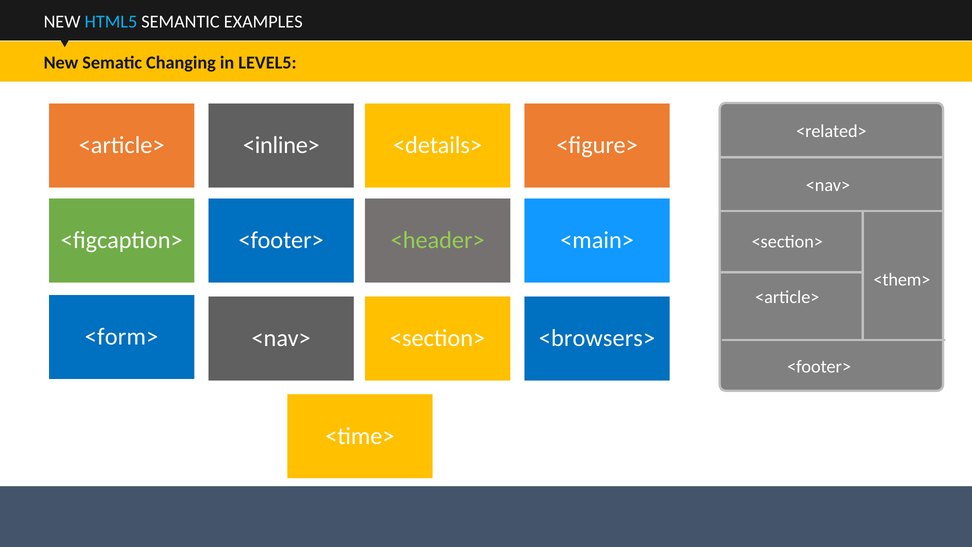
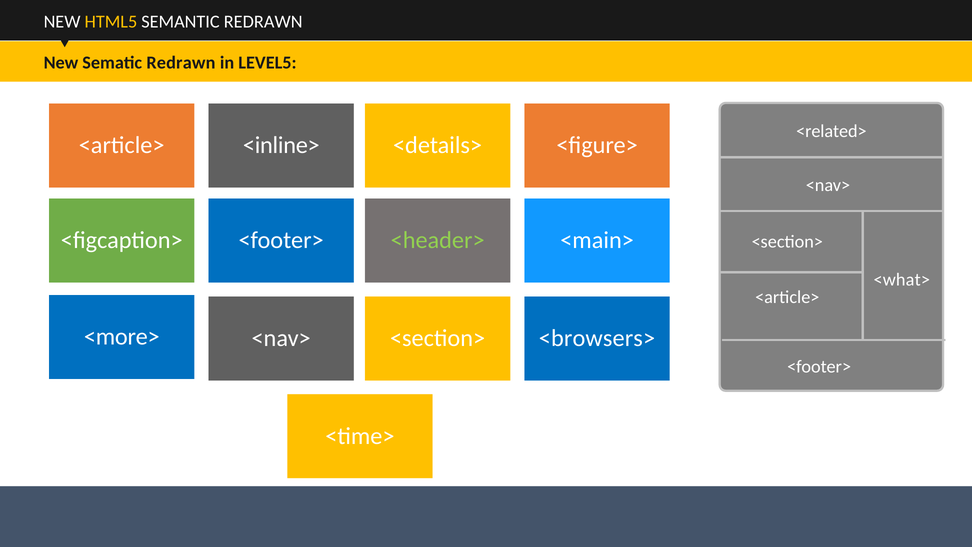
HTML5 colour: light blue -> yellow (111, 22)
SEMANTIC EXAMPLES: EXAMPLES -> REDRAWN (263, 22)
Sematic Changing: Changing -> Redrawn (181, 63)
<them>: <them> -> <what> (902, 280)
<form>: <form> -> <more> (122, 337)
